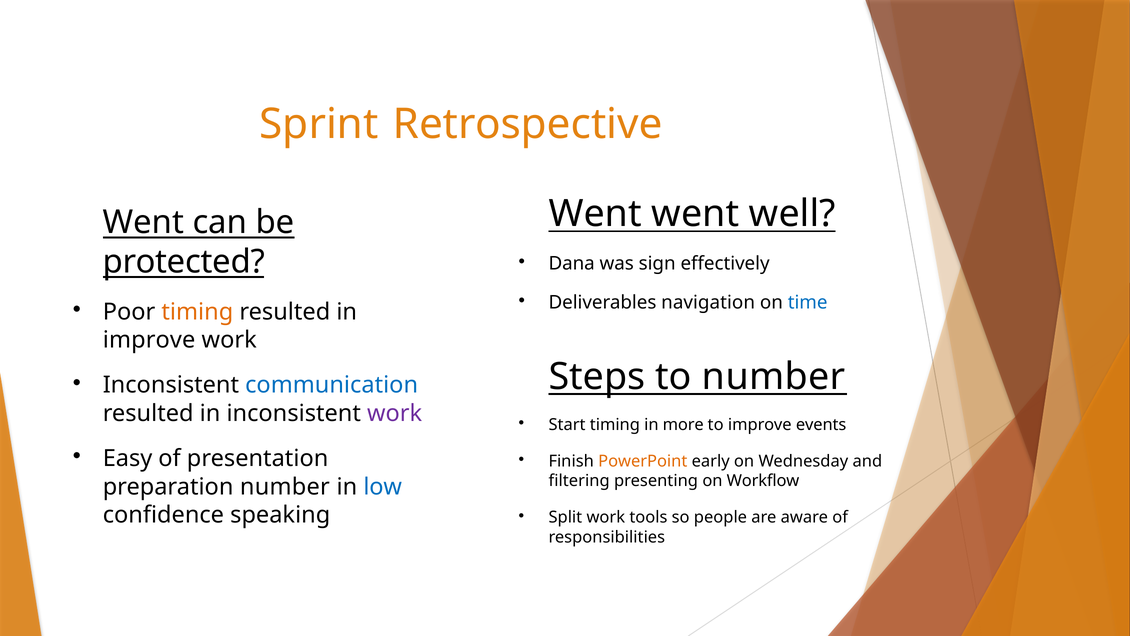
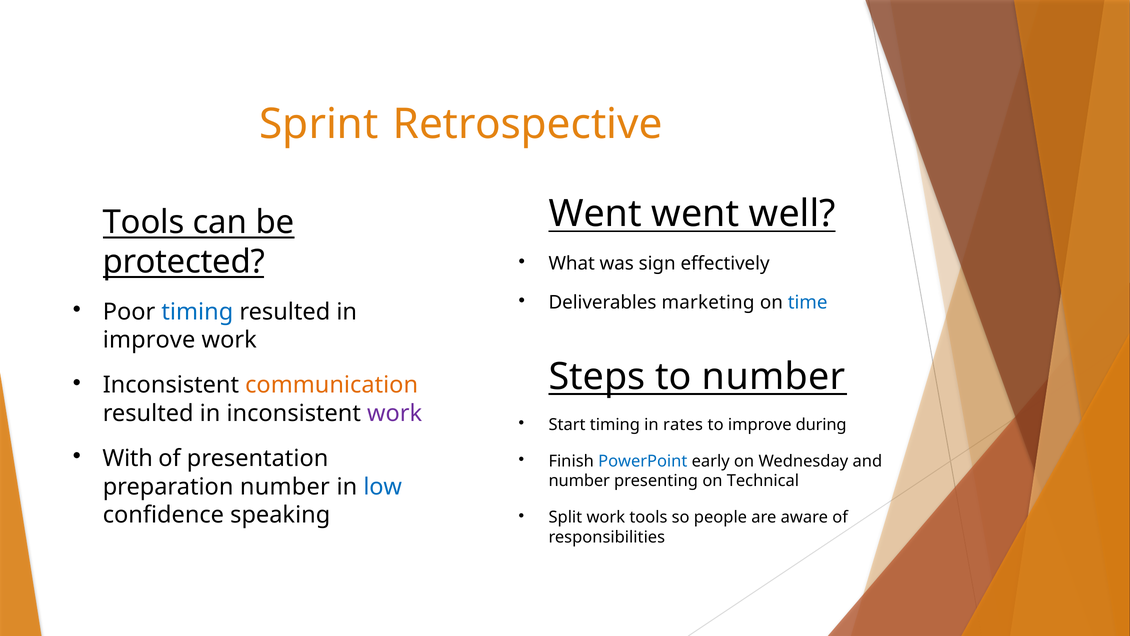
Went: Went -> Tools (144, 222)
Dana: Dana -> What (572, 263)
navigation: navigation -> marketing (708, 302)
timing colour: orange -> blue (197, 312)
communication colour: blue -> orange (332, 385)
more: more -> rates (683, 424)
events: events -> during (821, 424)
Easy: Easy -> With (128, 458)
PowerPoint colour: orange -> blue (643, 461)
filtering: filtering -> number (579, 481)
Workflow: Workflow -> Technical (763, 481)
